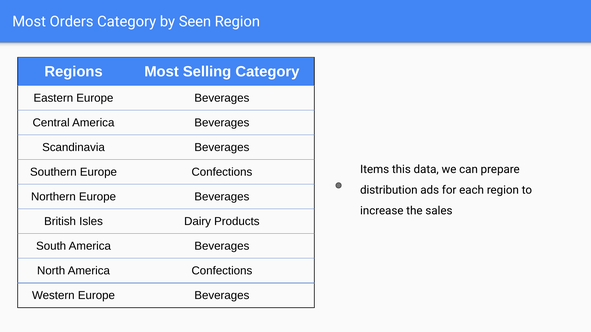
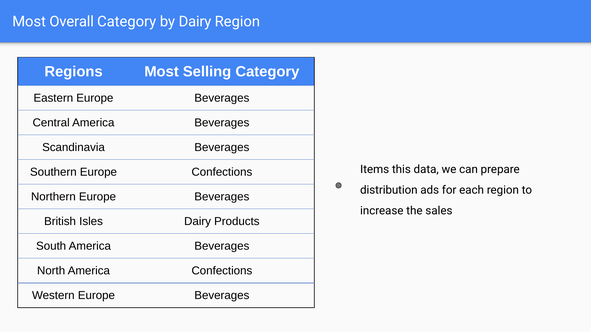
Orders: Orders -> Overall (72, 22)
by Seen: Seen -> Dairy (195, 22)
